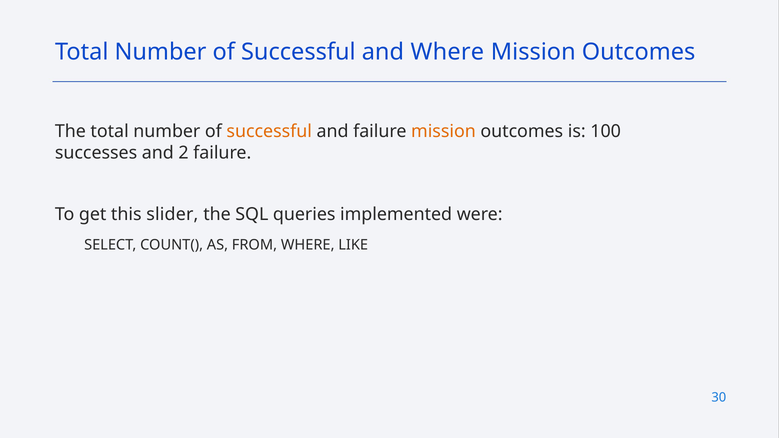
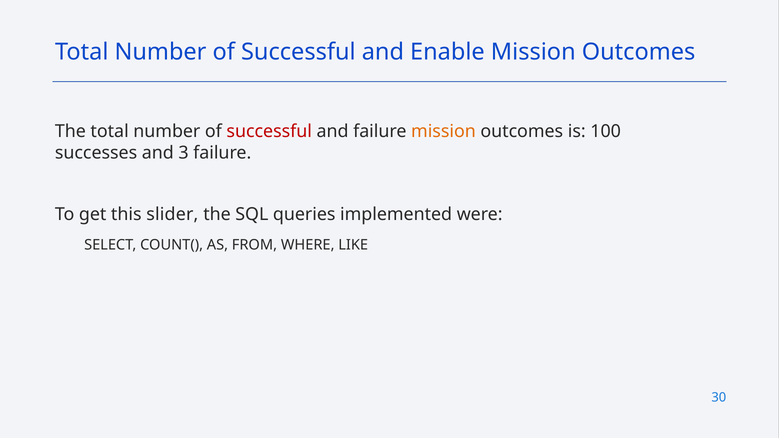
and Where: Where -> Enable (447, 52)
successful colour: orange -> red (269, 131)
2: 2 -> 3 (184, 153)
